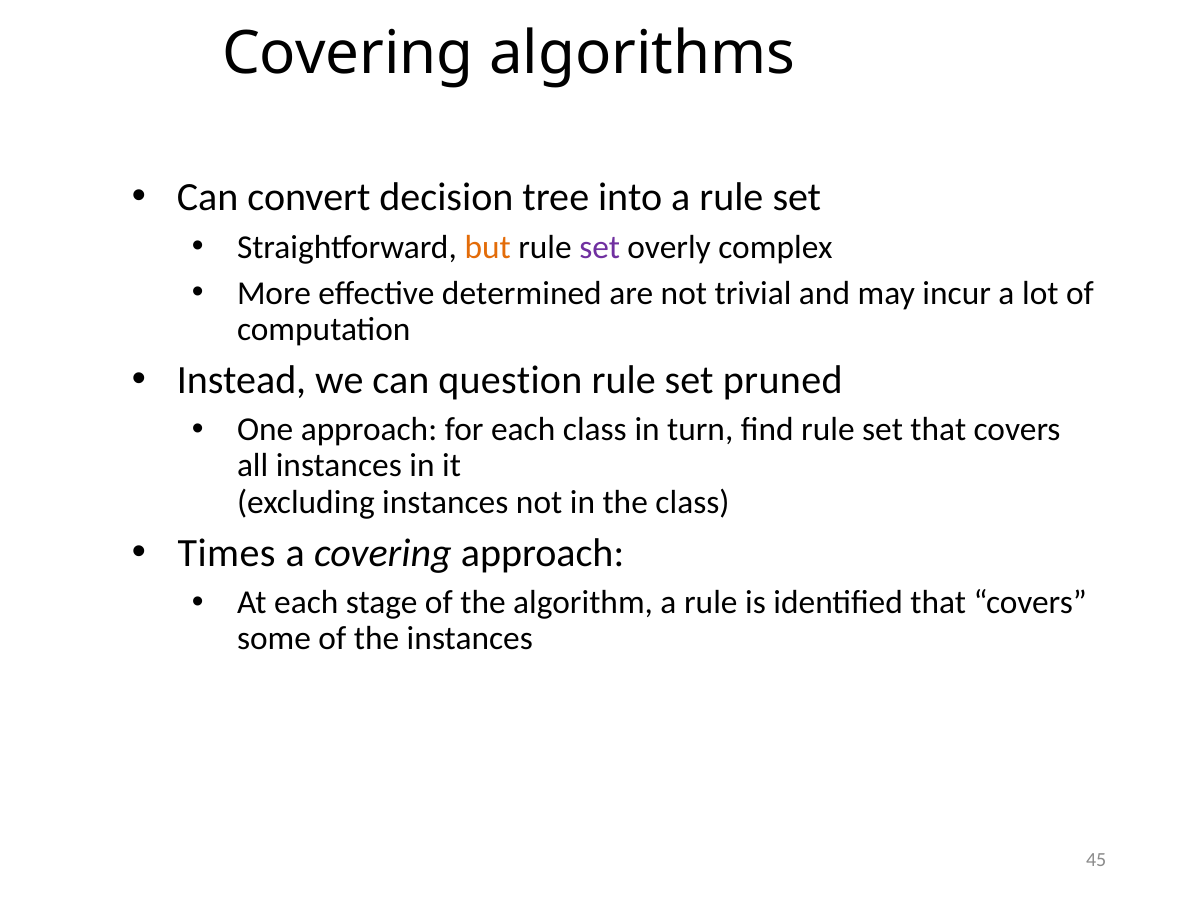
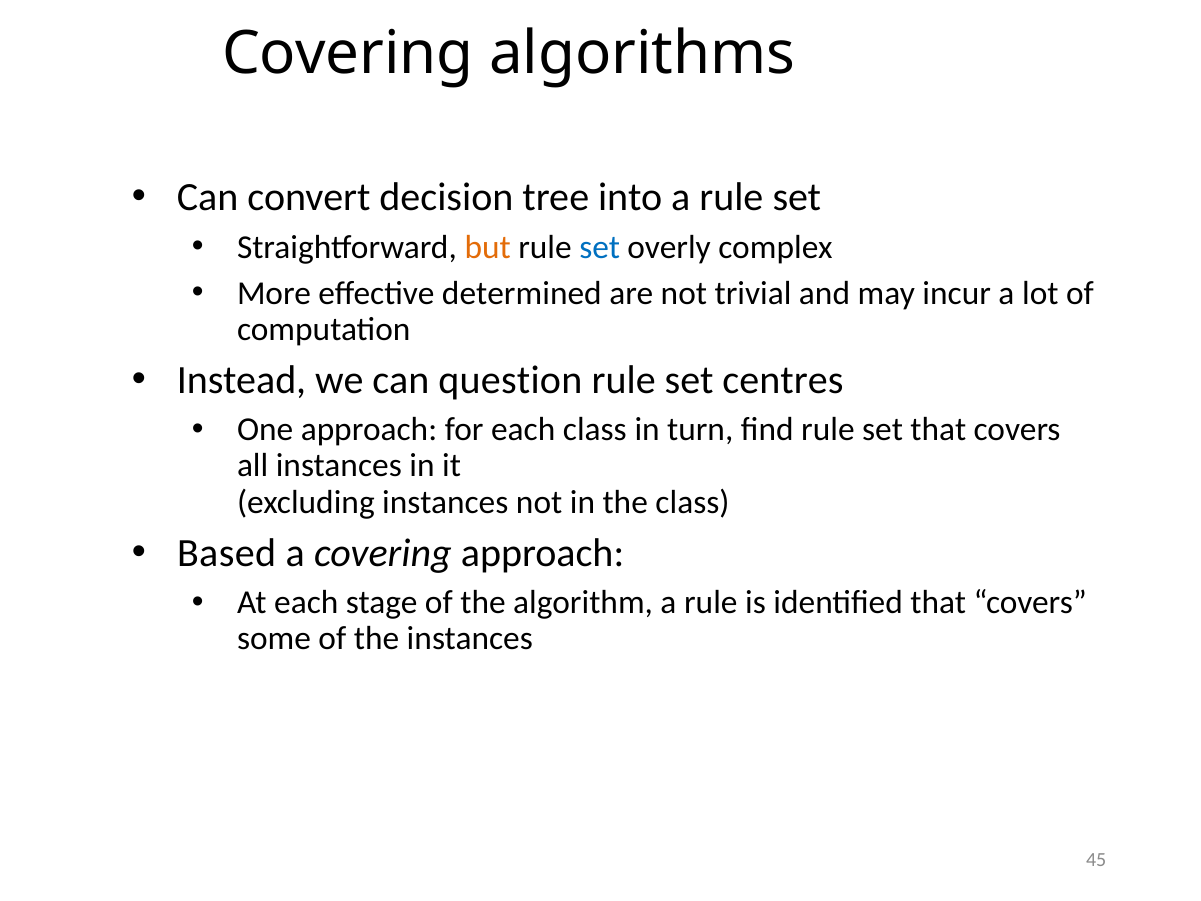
set colour: purple -> blue (600, 247)
pruned: pruned -> centres (783, 380)
Times: Times -> Based (227, 553)
